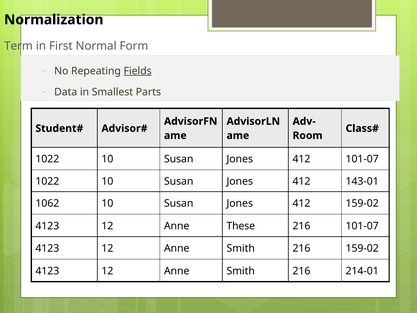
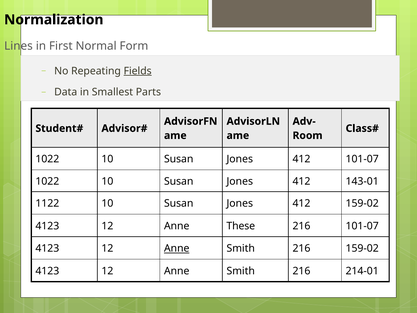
Term: Term -> Lines (18, 46)
1062: 1062 -> 1122 (47, 203)
Anne underline: none -> present (177, 248)
